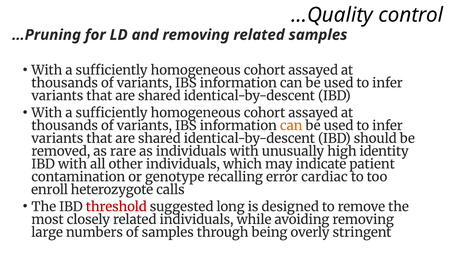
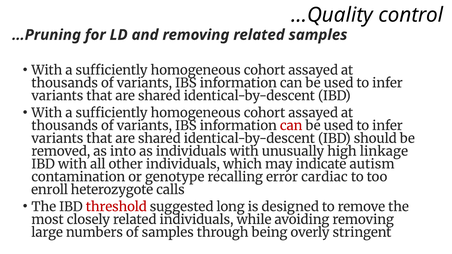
can colour: orange -> red (291, 126)
rare: rare -> into (123, 151)
identity: identity -> linkage (384, 151)
patient: patient -> autism (372, 164)
